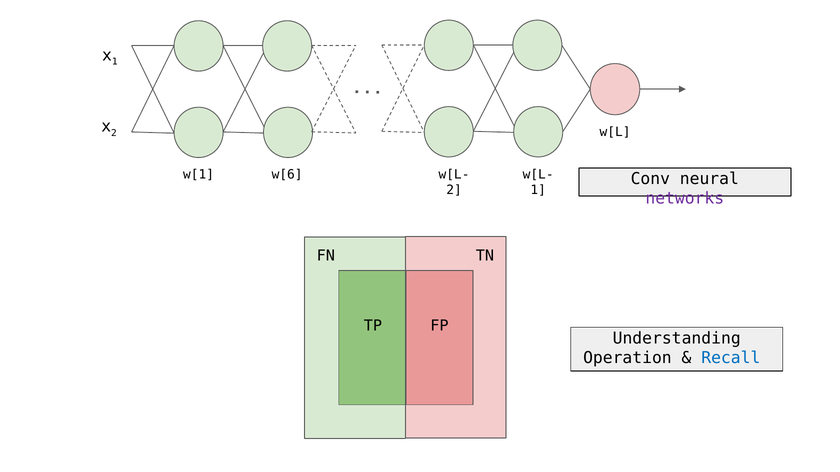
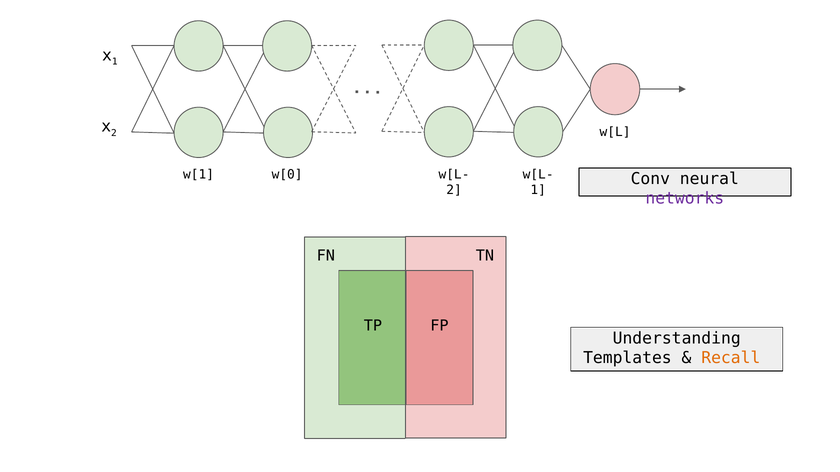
w[6: w[6 -> w[0 (287, 175)
Operation: Operation -> Templates (627, 358)
Recall colour: blue -> orange (731, 358)
